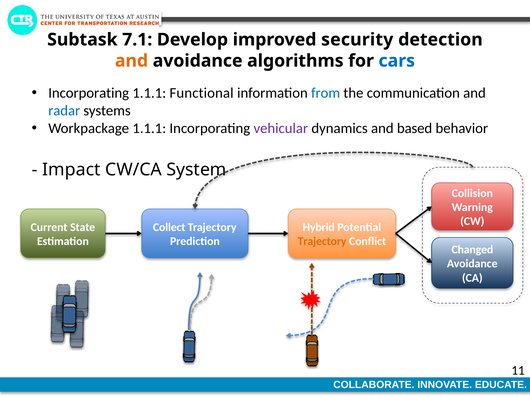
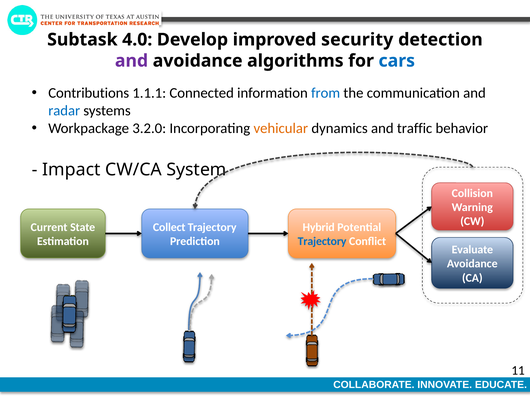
7.1: 7.1 -> 4.0 (137, 40)
and colour: orange -> purple (132, 61)
Incorporating: Incorporating -> Contributions (89, 93)
Functional: Functional -> Connected (202, 93)
Workpackage 1.1.1: 1.1.1 -> 3.2.0 (149, 129)
vehicular colour: purple -> orange (281, 129)
based: based -> traffic (415, 129)
Trajectory colour: orange -> blue (322, 242)
Changed: Changed -> Evaluate (472, 250)
